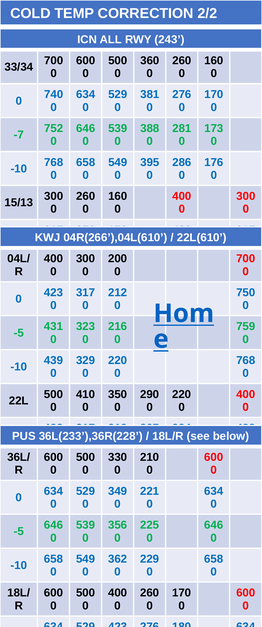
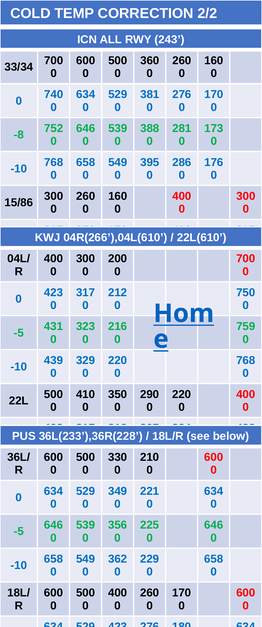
-7: -7 -> -8 (19, 135)
15/13: 15/13 -> 15/86 (19, 203)
